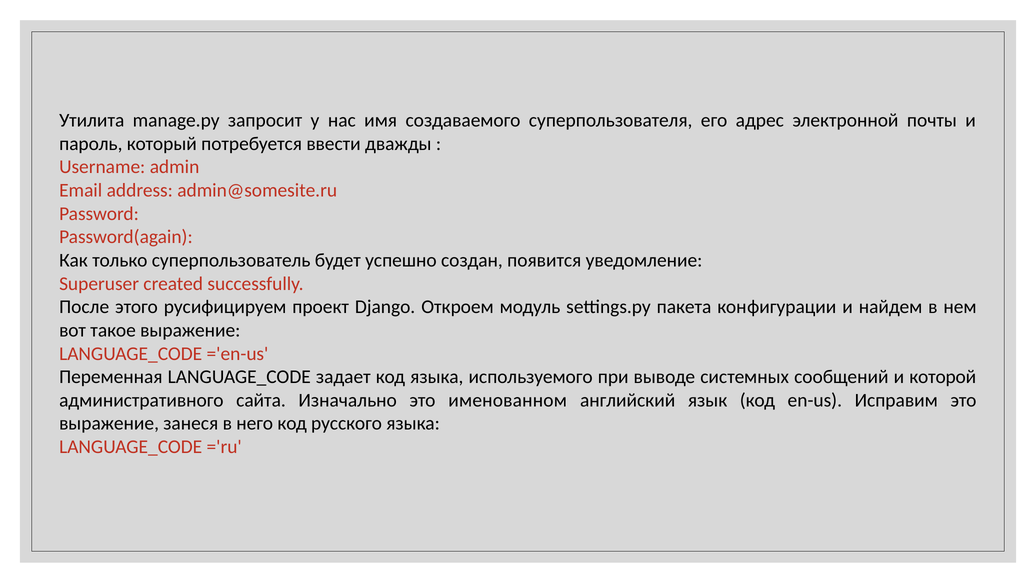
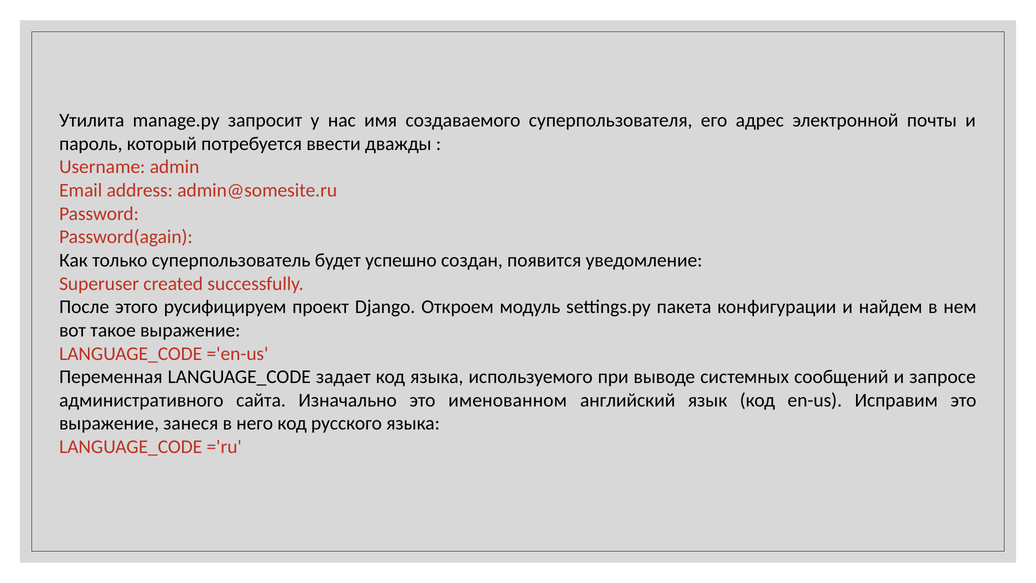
которой: которой -> запросе (943, 377)
